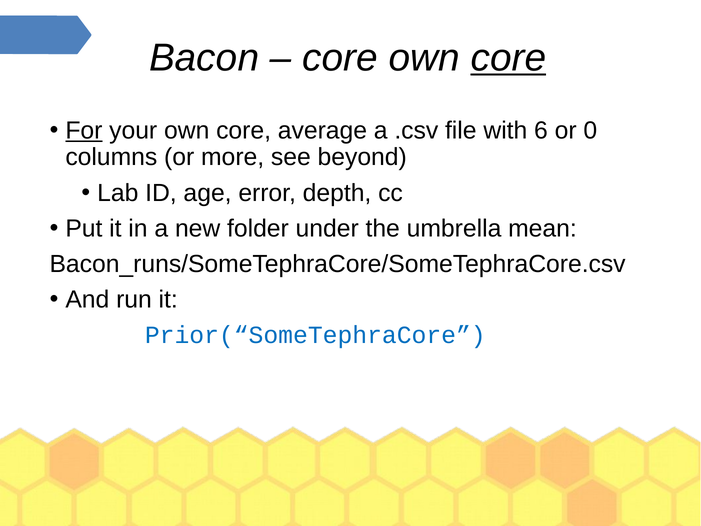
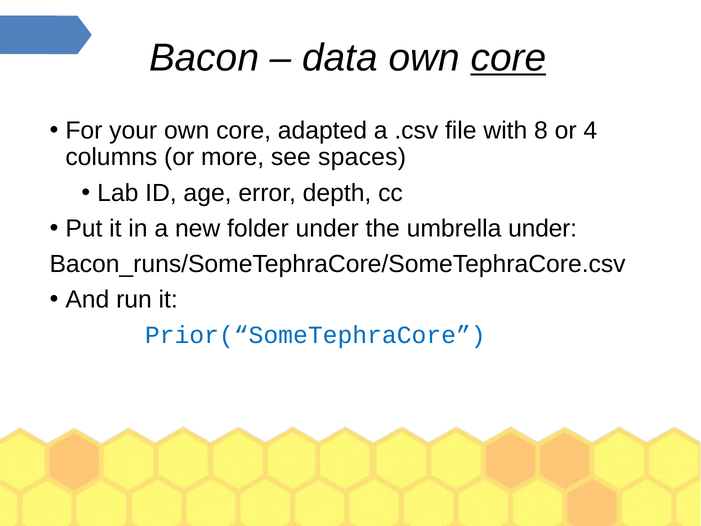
core: core -> data (340, 58)
For underline: present -> none (84, 131)
average: average -> adapted (322, 131)
6: 6 -> 8 (541, 131)
0: 0 -> 4 (590, 131)
beyond: beyond -> spaces (362, 157)
umbrella mean: mean -> under (543, 228)
